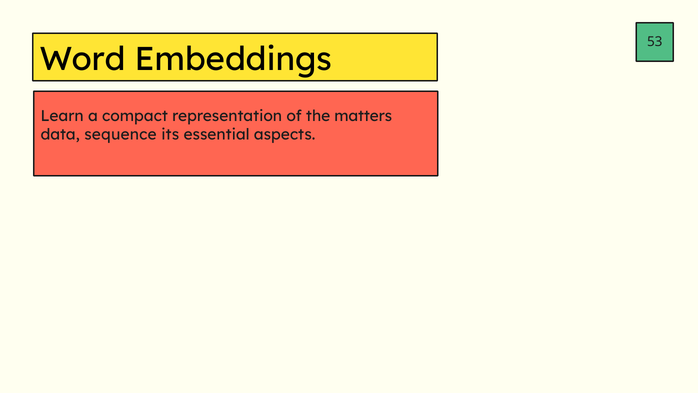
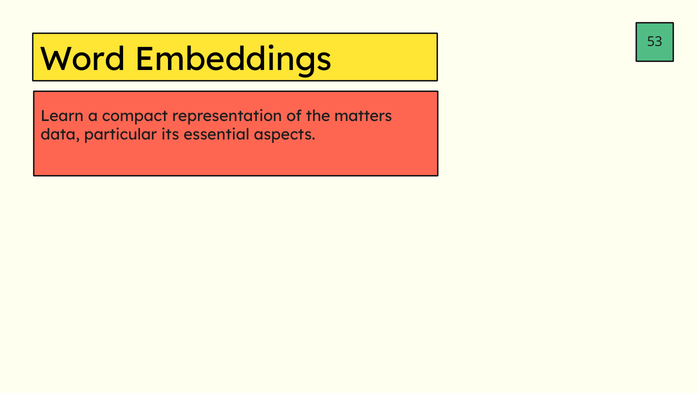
sequence: sequence -> particular (121, 134)
